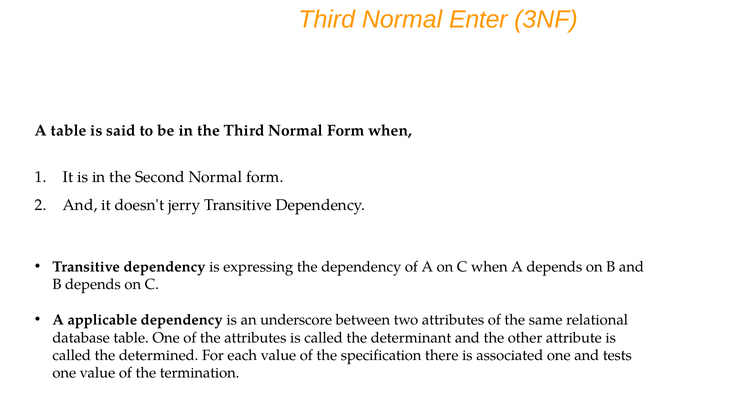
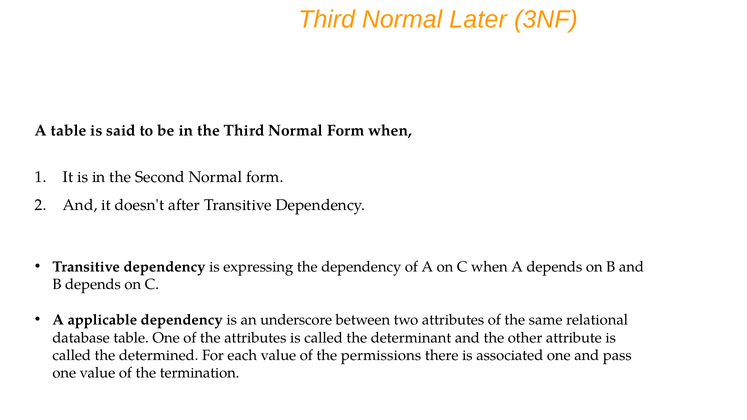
Enter: Enter -> Later (478, 19)
jerry: jerry -> after (184, 205)
specification: specification -> permissions (381, 356)
tests: tests -> pass (617, 356)
